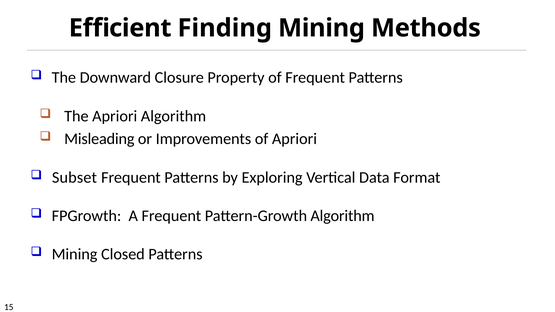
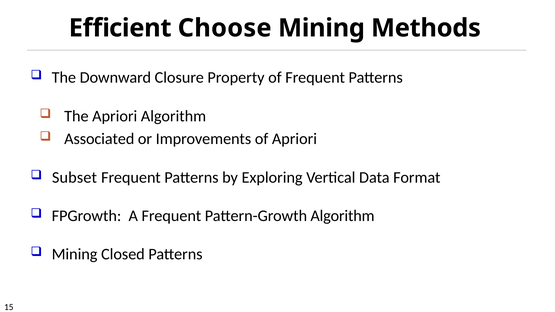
Finding: Finding -> Choose (225, 28)
Misleading: Misleading -> Associated (99, 139)
